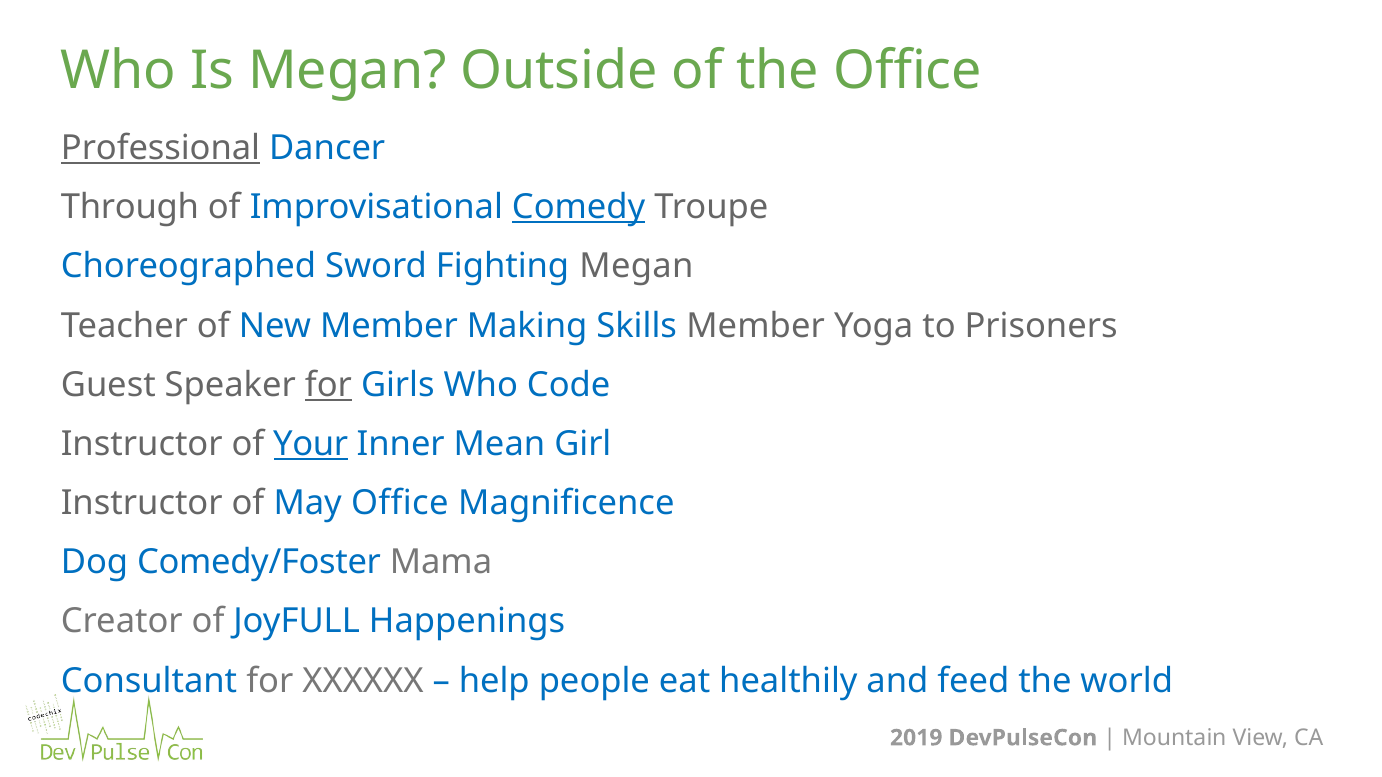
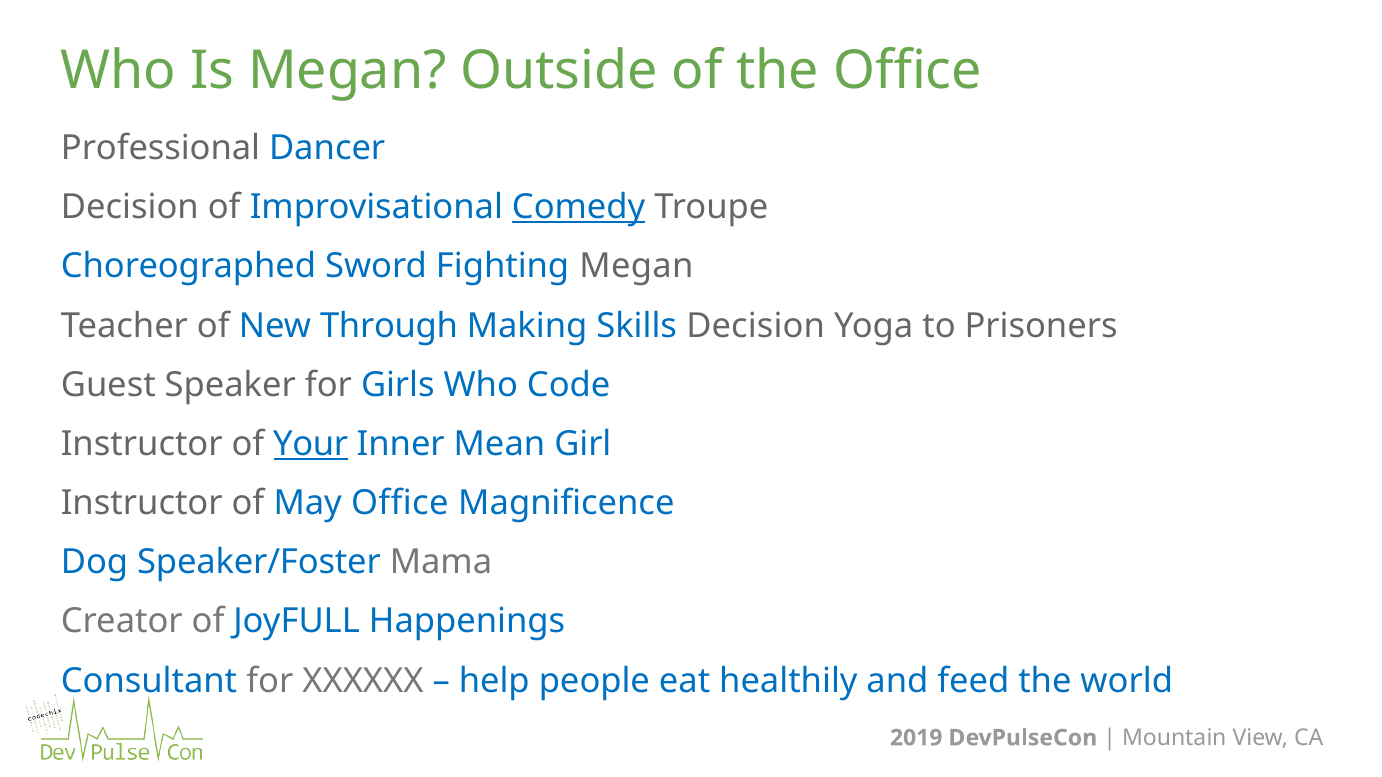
Professional underline: present -> none (160, 148)
Through: Through -> Decision (130, 207)
New Member: Member -> Through (389, 326)
Skills Member: Member -> Decision (756, 326)
for underline: present -> none (328, 385)
Comedy/Foster: Comedy/Foster -> Speaker/Foster (259, 563)
